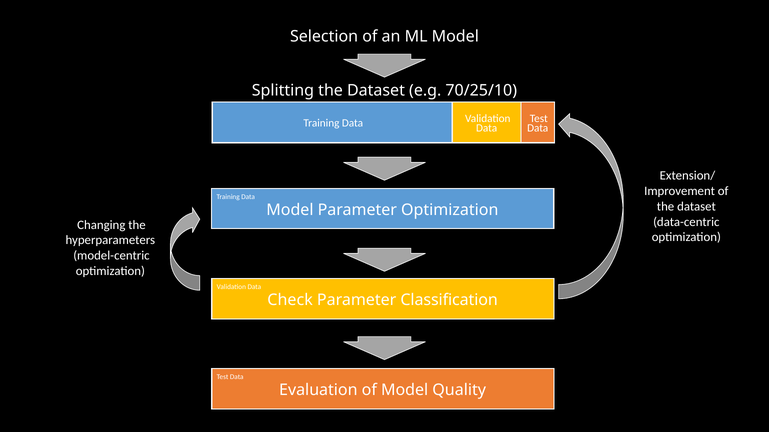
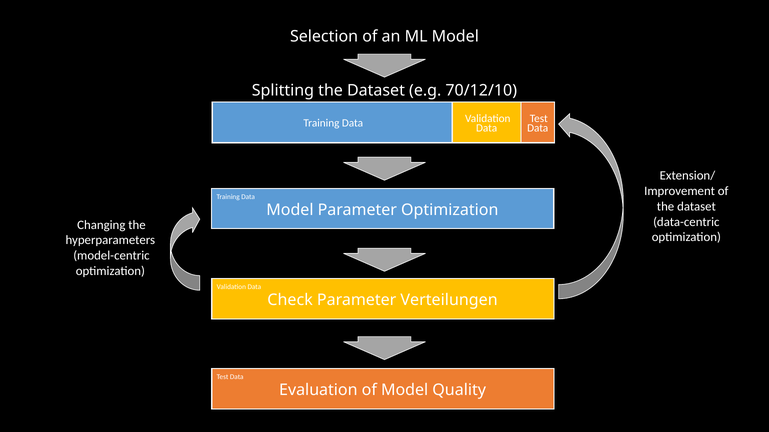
70/25/10: 70/25/10 -> 70/12/10 (481, 90)
Classification: Classification -> Verteilungen (449, 300)
